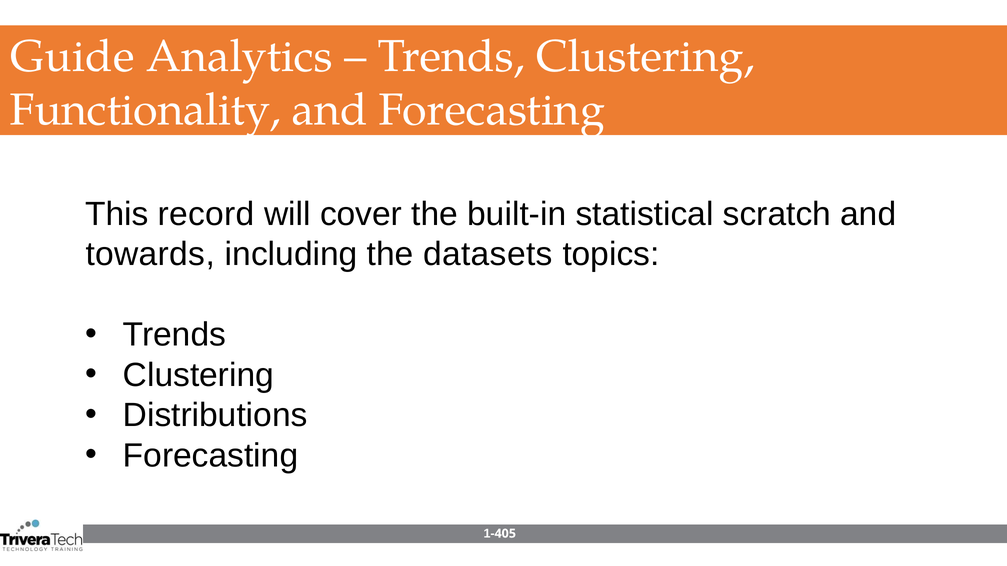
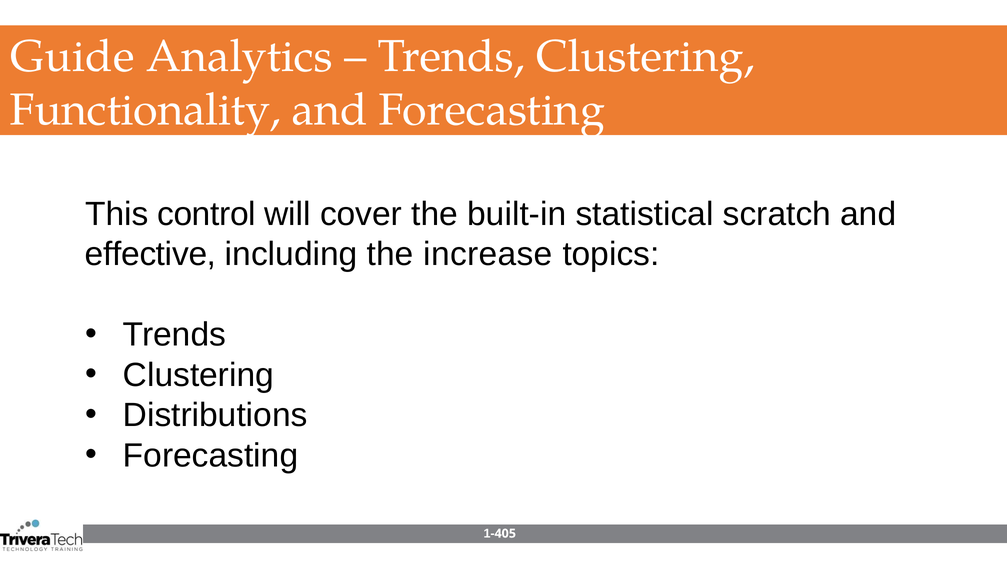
record: record -> control (207, 214)
towards: towards -> effective (151, 255)
datasets: datasets -> increase (488, 255)
